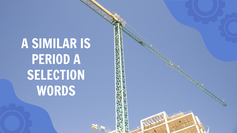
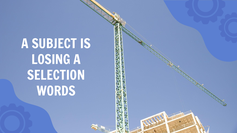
SIMILAR: SIMILAR -> SUBJECT (54, 44)
PERIOD: PERIOD -> LOSING (51, 60)
